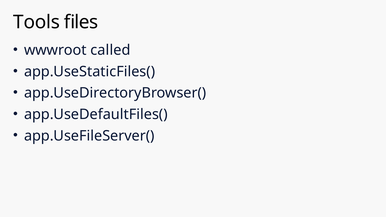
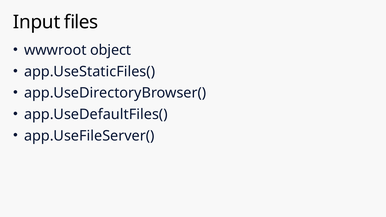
Tools: Tools -> Input (37, 22)
called: called -> object (111, 50)
